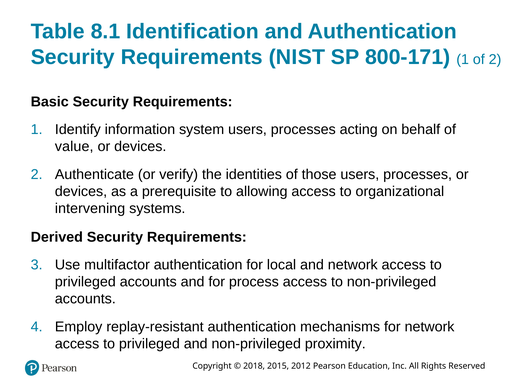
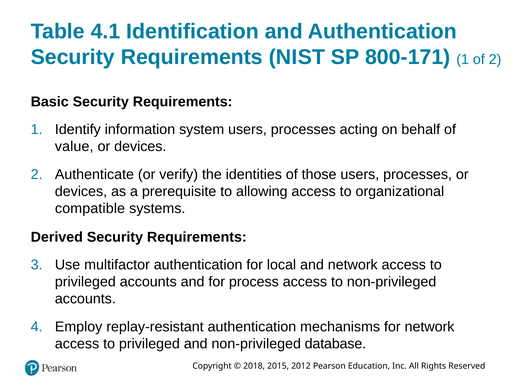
8.1: 8.1 -> 4.1 (106, 31)
intervening: intervening -> compatible (90, 208)
proximity: proximity -> database (335, 344)
